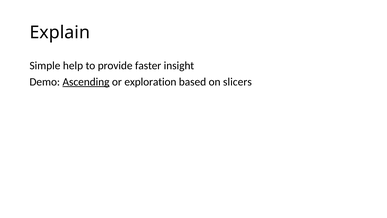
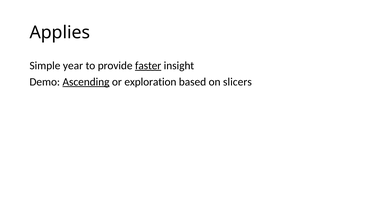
Explain: Explain -> Applies (60, 33)
help: help -> year (73, 65)
faster underline: none -> present (148, 65)
